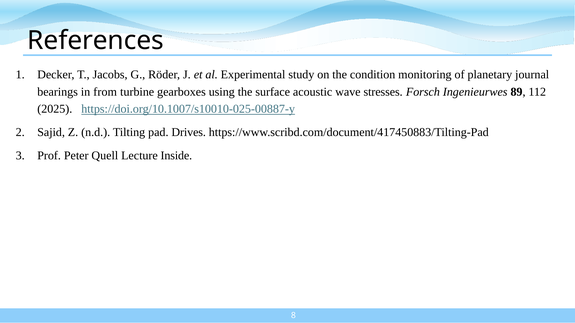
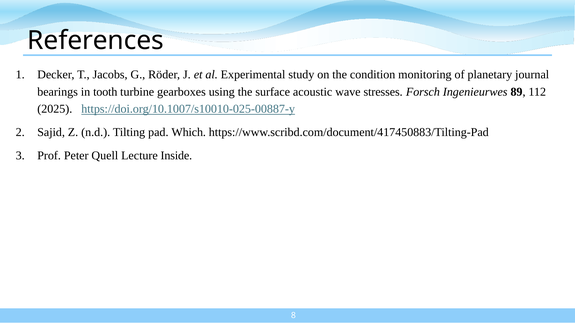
from: from -> tooth (105, 92)
Drives: Drives -> Which (189, 132)
